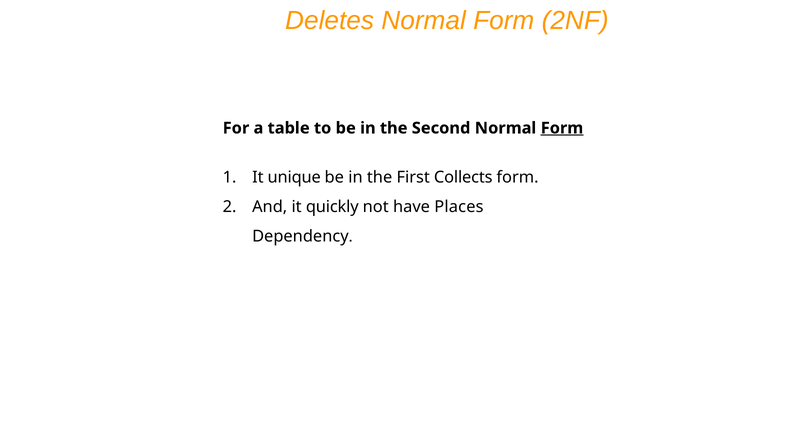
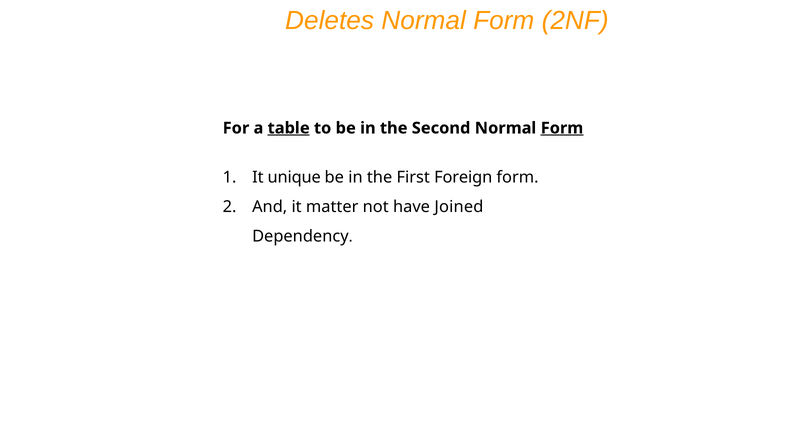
table underline: none -> present (289, 128)
Collects: Collects -> Foreign (463, 177)
quickly: quickly -> matter (332, 207)
Places: Places -> Joined (459, 207)
